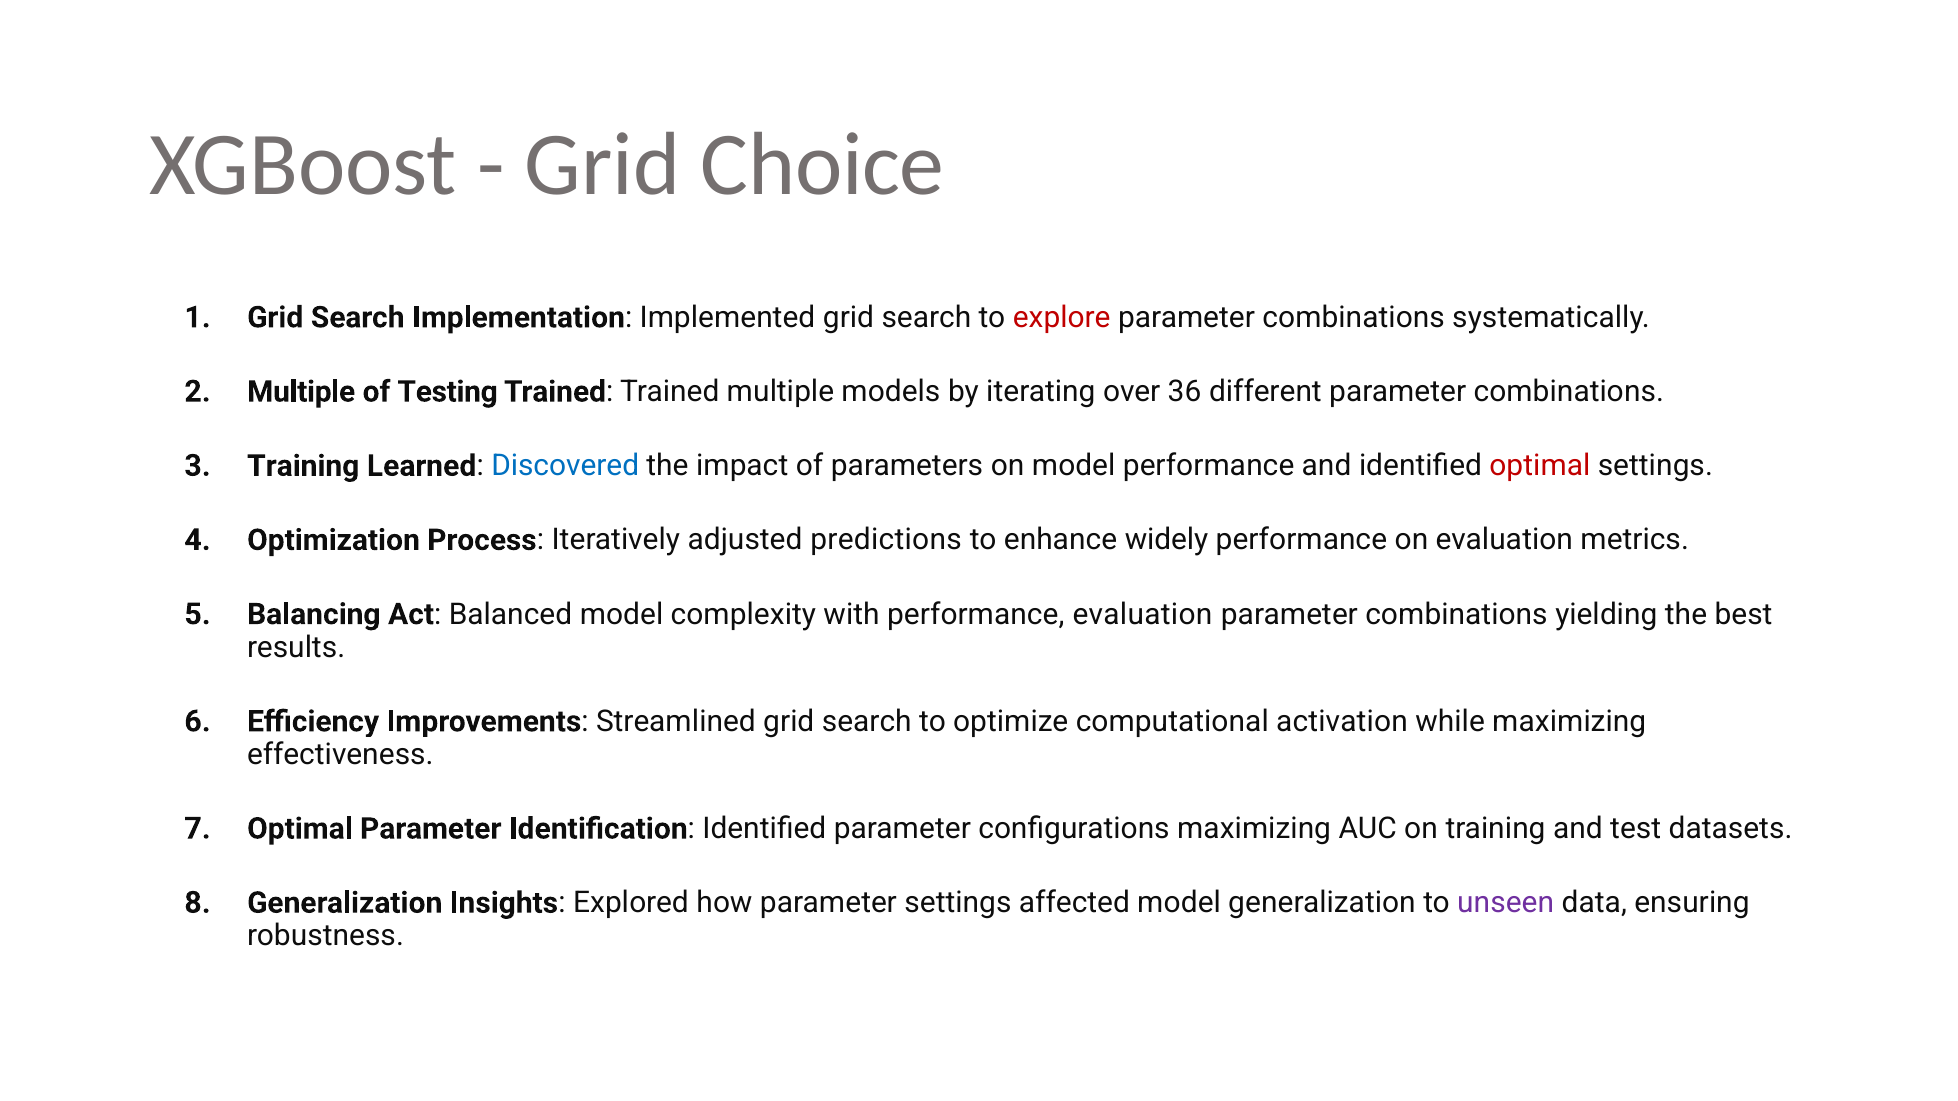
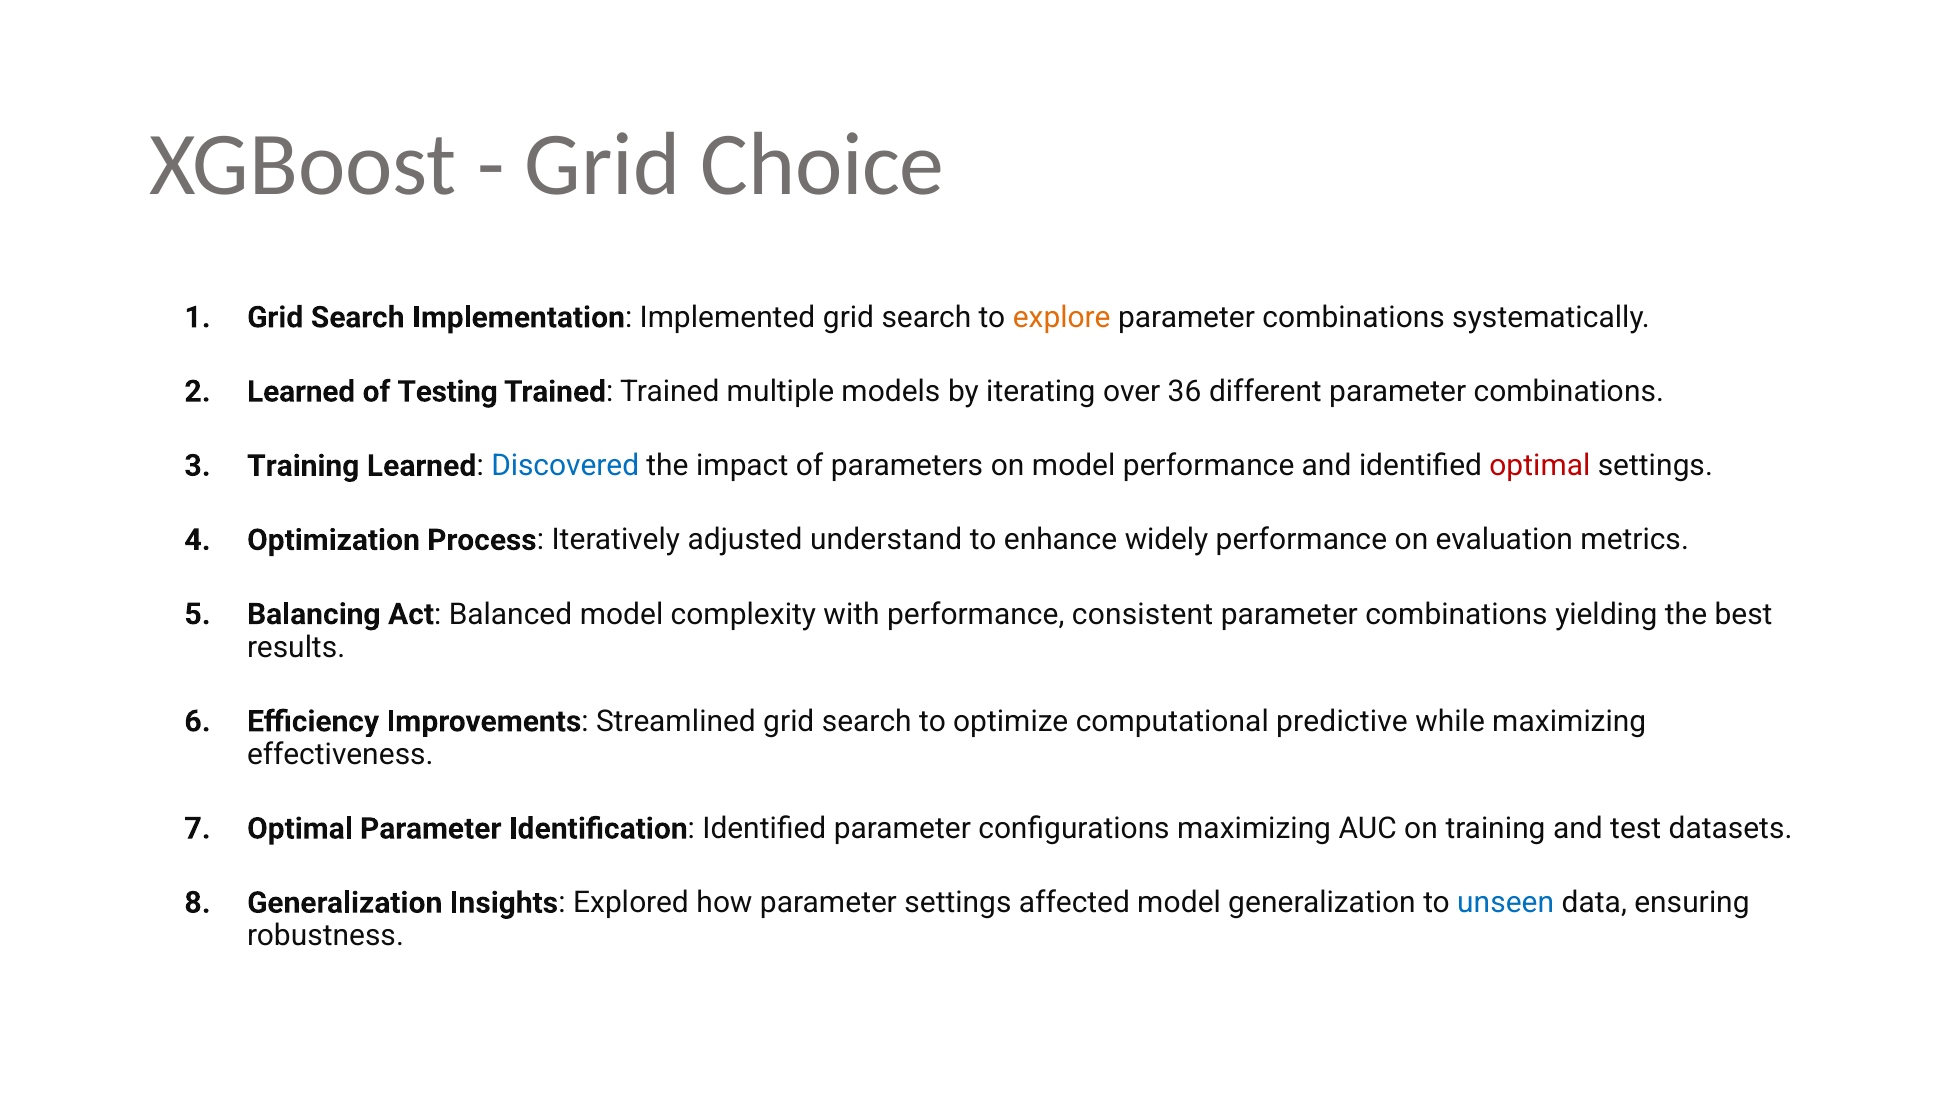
explore colour: red -> orange (1062, 318)
Multiple: Multiple -> Learned (301, 392)
predictions: predictions -> understand (886, 540)
performance evaluation: evaluation -> consistent (1143, 615)
activation: activation -> predictive (1342, 722)
unseen colour: purple -> blue (1506, 903)
